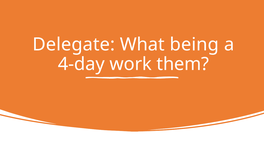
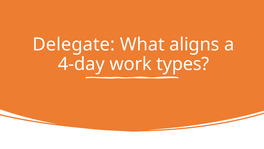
being: being -> aligns (194, 44)
them: them -> types (183, 64)
